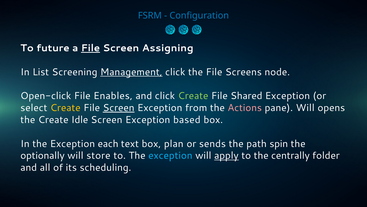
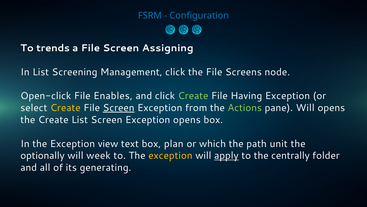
future: future -> trends (53, 48)
File underline: present -> none (90, 48)
Management underline: present -> none (131, 72)
Shared: Shared -> Having (246, 96)
Actions colour: pink -> light green (245, 108)
Create Idle: Idle -> List (80, 119)
Exception based: based -> opens (187, 119)
each: each -> view (108, 143)
sends: sends -> which (213, 143)
spin: spin -> unit (279, 143)
store: store -> week (98, 155)
exception colour: light blue -> yellow (170, 155)
scheduling: scheduling -> generating (105, 167)
